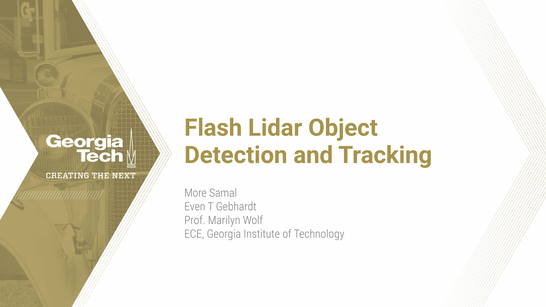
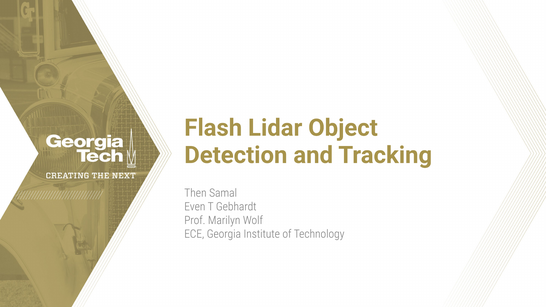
More: More -> Then (195, 193)
